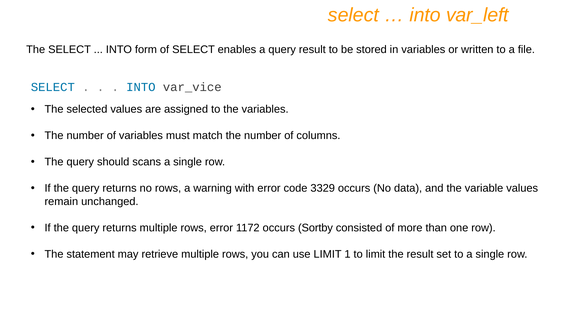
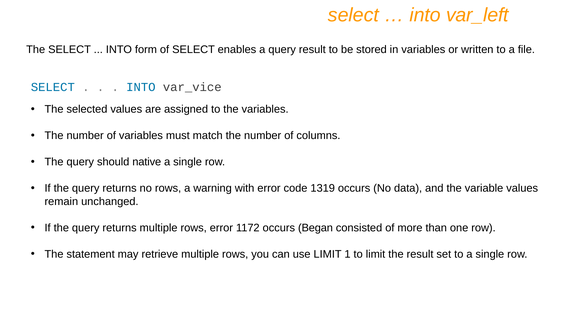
scans: scans -> native (147, 162)
3329: 3329 -> 1319 (323, 189)
Sortby: Sortby -> Began (315, 228)
